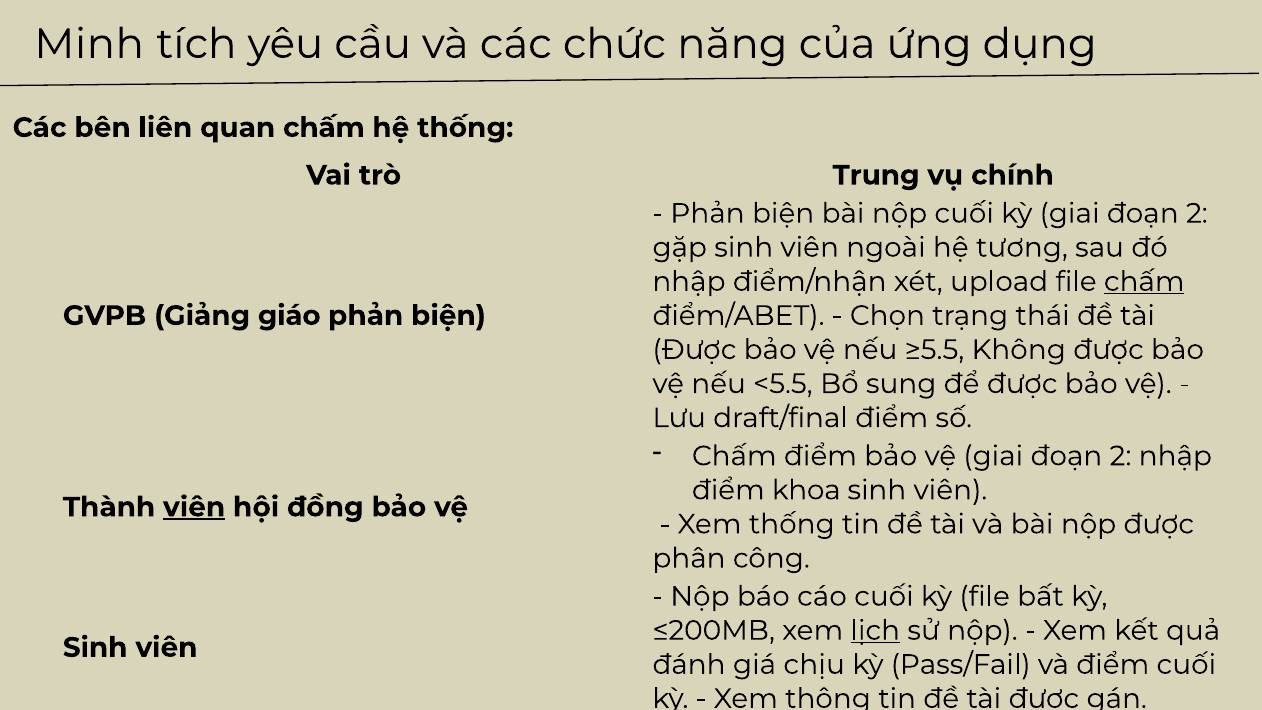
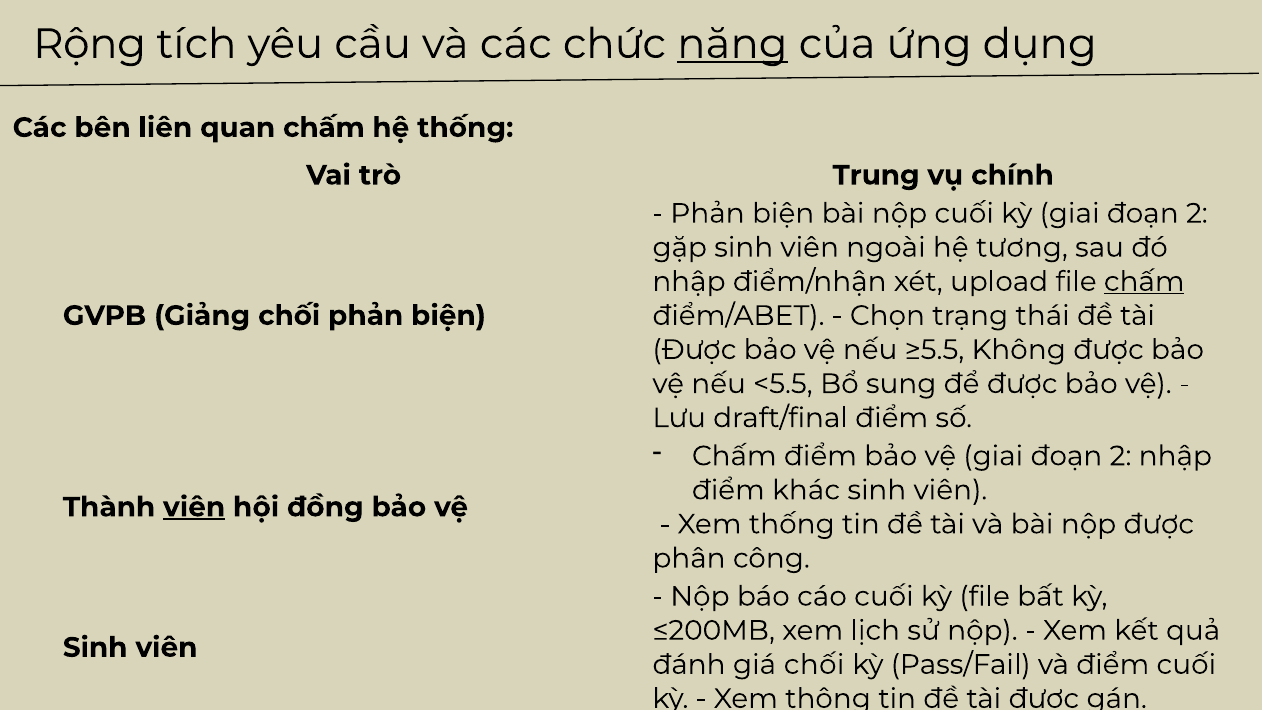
Minh: Minh -> Rộng (90, 44)
năng underline: none -> present (732, 44)
Giảng giáo: giáo -> chối (289, 316)
khoa: khoa -> khác (806, 490)
lịch underline: present -> none (875, 630)
giá chịu: chịu -> chối (814, 664)
